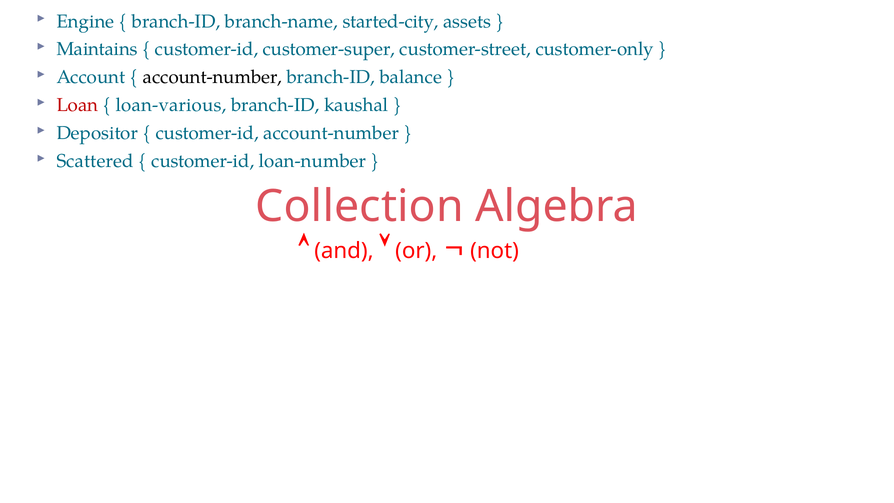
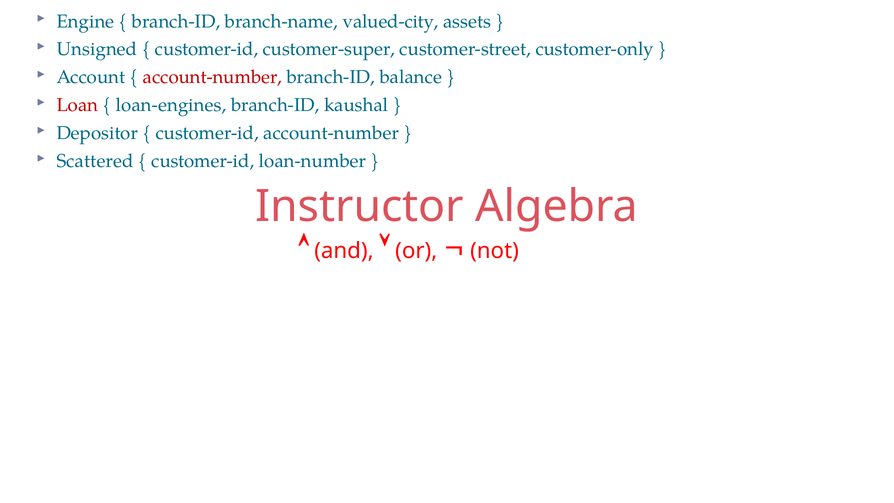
started-city: started-city -> valued-city (391, 21)
Maintains: Maintains -> Unsigned (97, 49)
account-number colour: black -> red (212, 77)
loan-various: loan-various -> loan-engines (171, 105)
Collection: Collection -> Instructor (360, 206)
